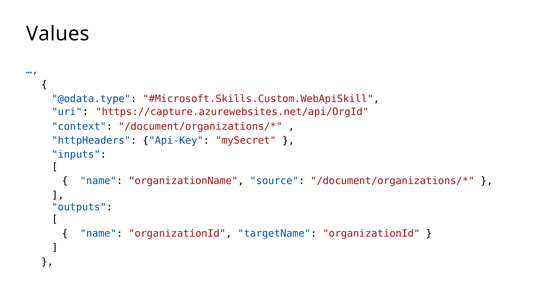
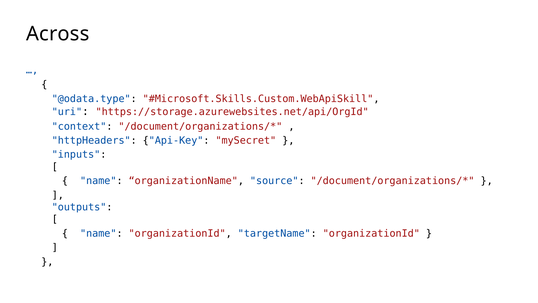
Values: Values -> Across (58, 34)
https://capture.azurewebsites.net/api/OrgId: https://capture.azurewebsites.net/api/OrgId -> https://storage.azurewebsites.net/api/OrgId (232, 112)
